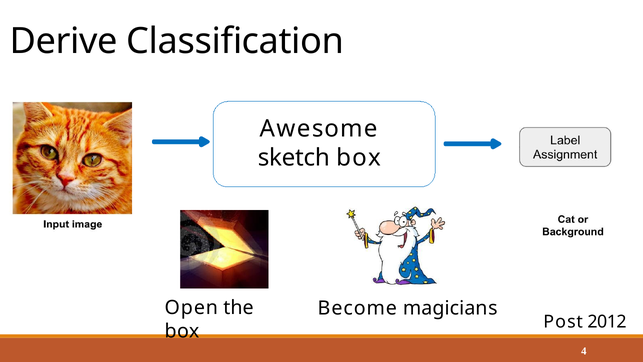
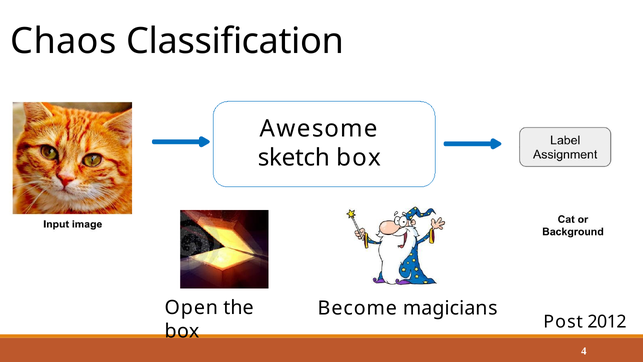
Derive: Derive -> Chaos (63, 41)
